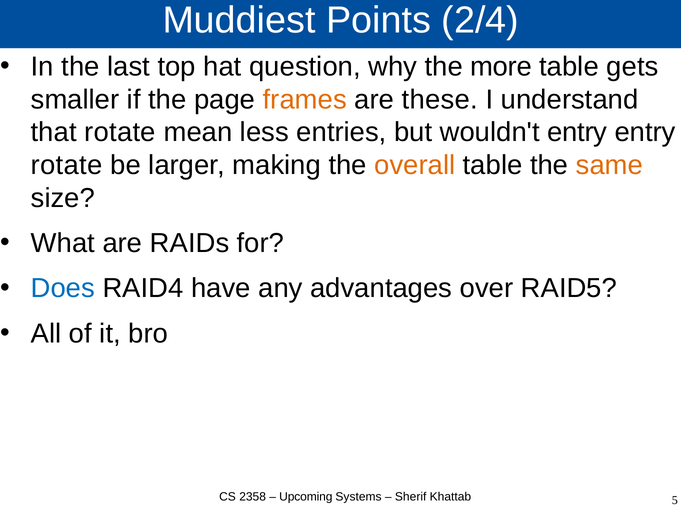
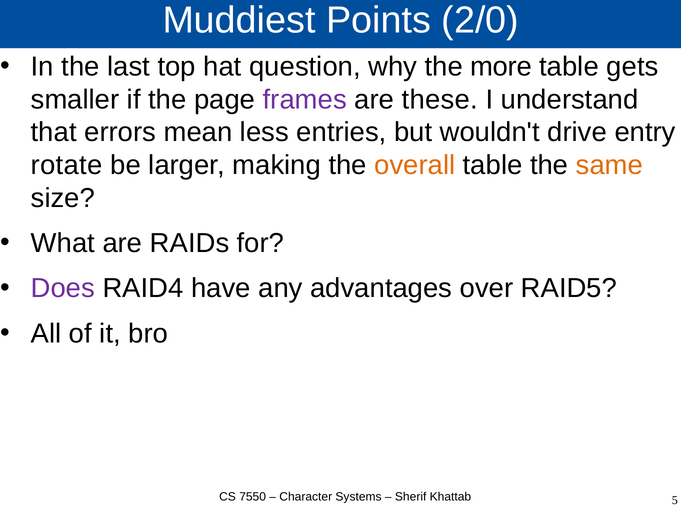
2/4: 2/4 -> 2/0 (480, 20)
frames colour: orange -> purple (305, 100)
that rotate: rotate -> errors (120, 133)
wouldn't entry: entry -> drive (577, 133)
Does colour: blue -> purple (63, 289)
2358: 2358 -> 7550 (253, 498)
Upcoming: Upcoming -> Character (306, 498)
